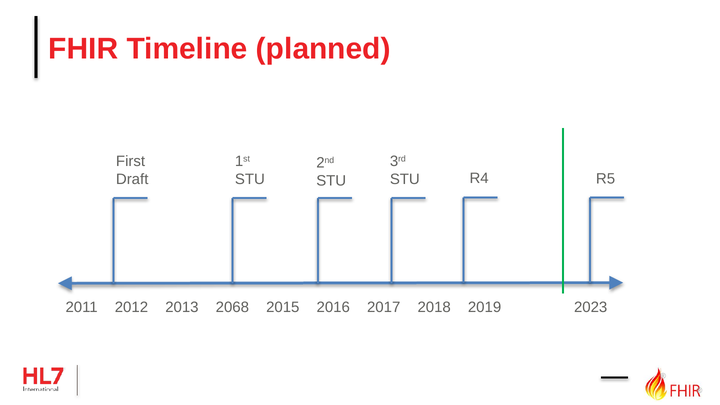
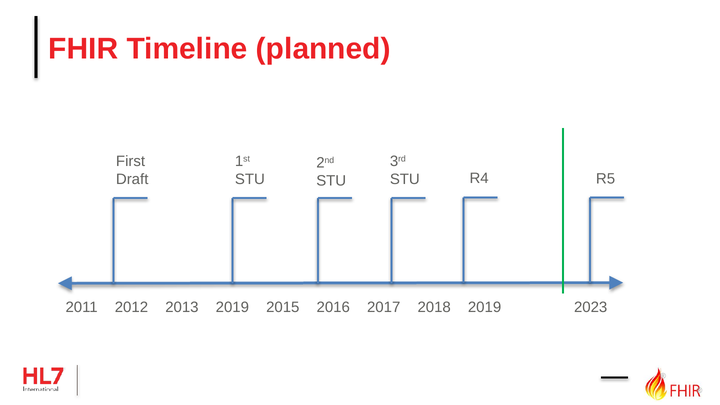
2068: 2068 -> 2019 (232, 307)
